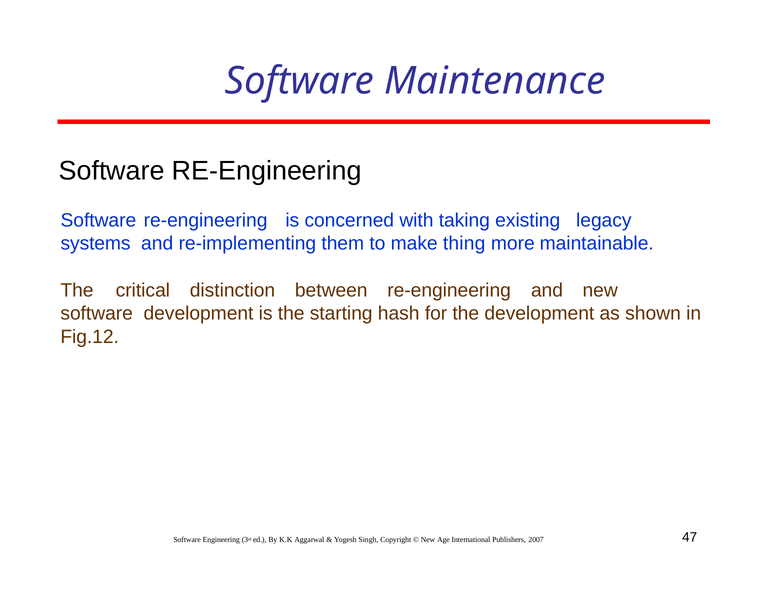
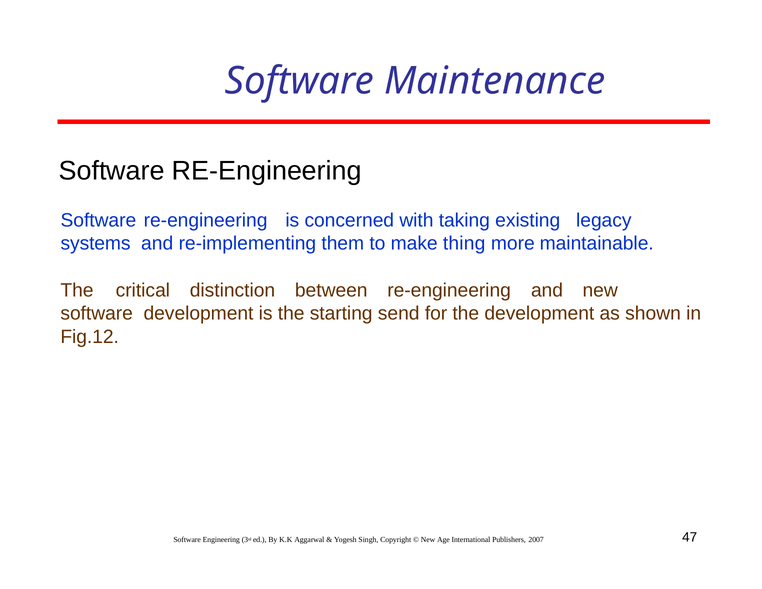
hash: hash -> send (399, 314)
